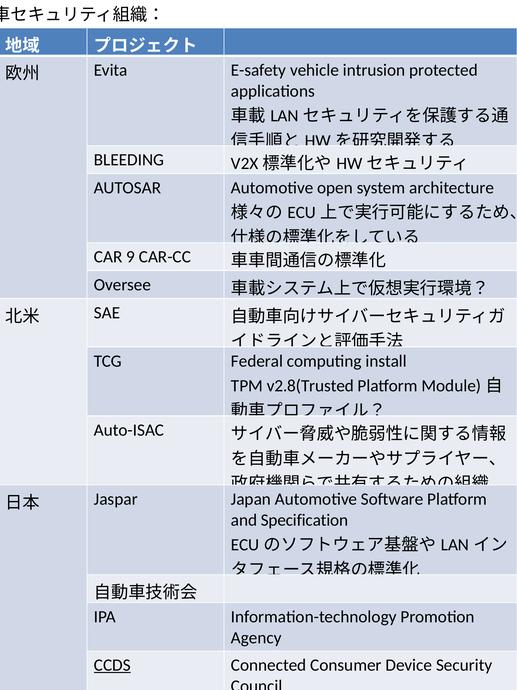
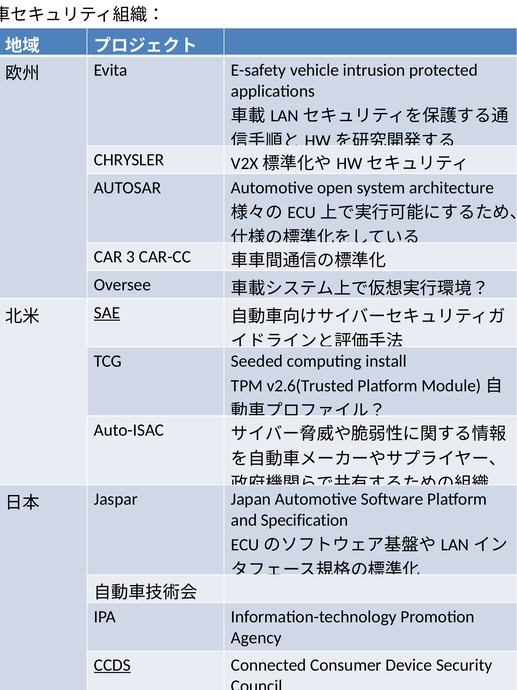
BLEEDING: BLEEDING -> CHRYSLER (129, 160)
9: 9 -> 3 (131, 257)
SAE underline: none -> present (107, 312)
Federal: Federal -> Seeded (257, 361)
v2.8(Trusted: v2.8(Trusted -> v2.6(Trusted (310, 385)
